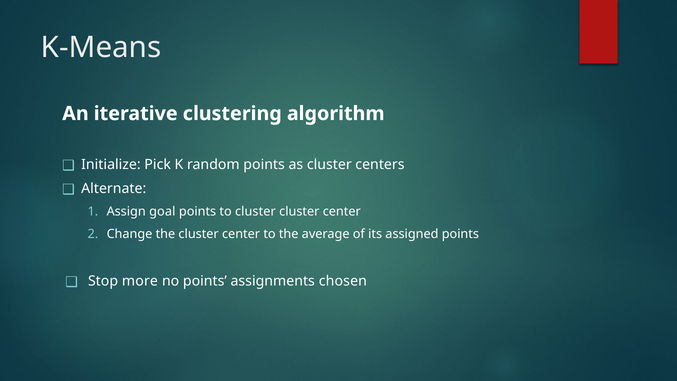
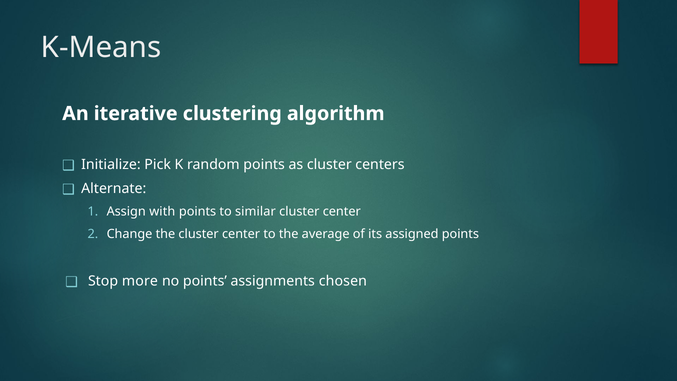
goal: goal -> with (162, 212)
to cluster: cluster -> similar (255, 212)
